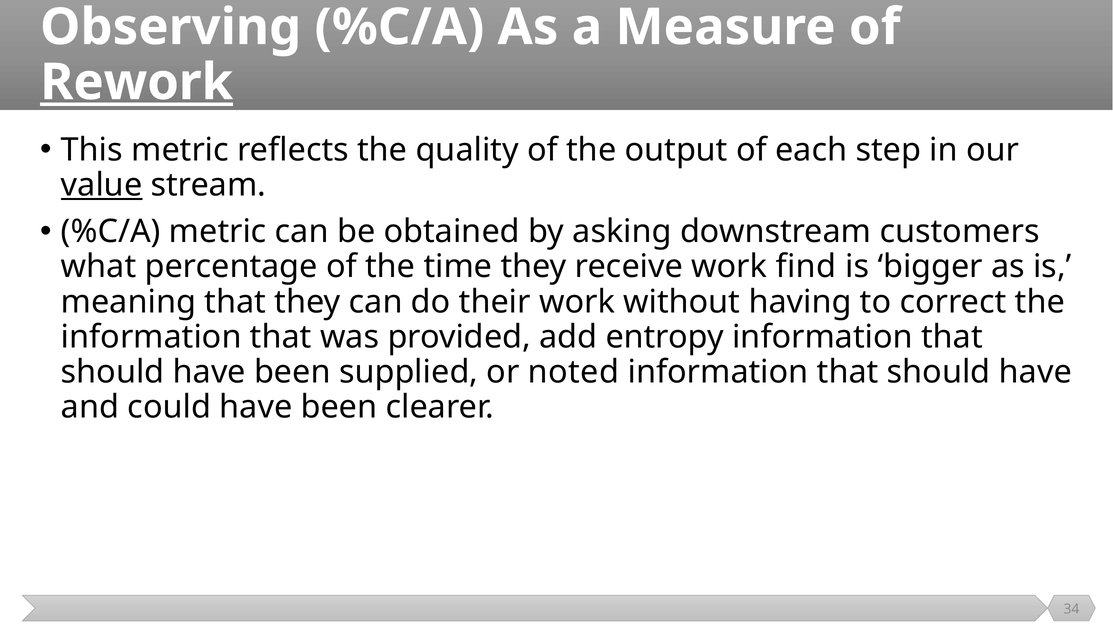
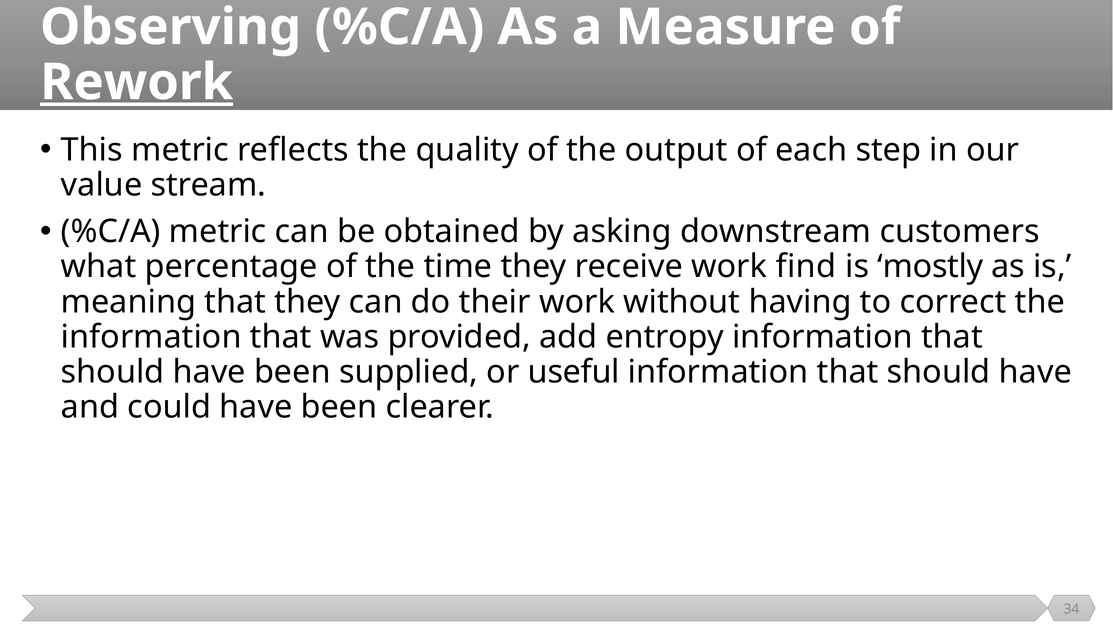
value underline: present -> none (102, 185)
bigger: bigger -> mostly (930, 267)
noted: noted -> useful (574, 372)
